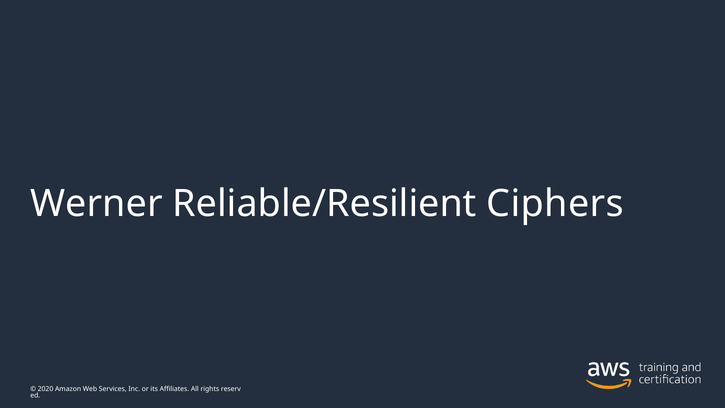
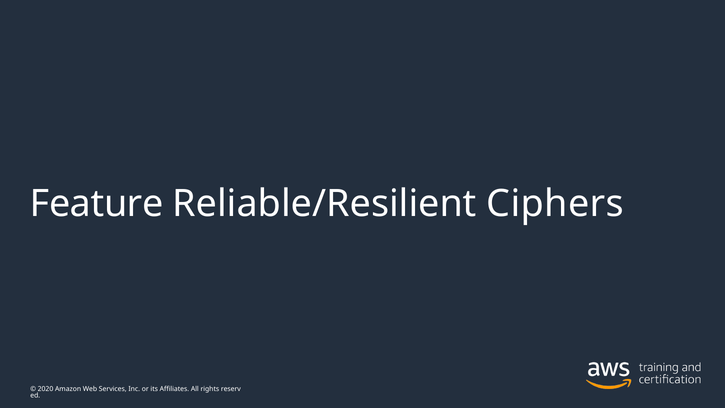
Werner: Werner -> Feature (97, 204)
